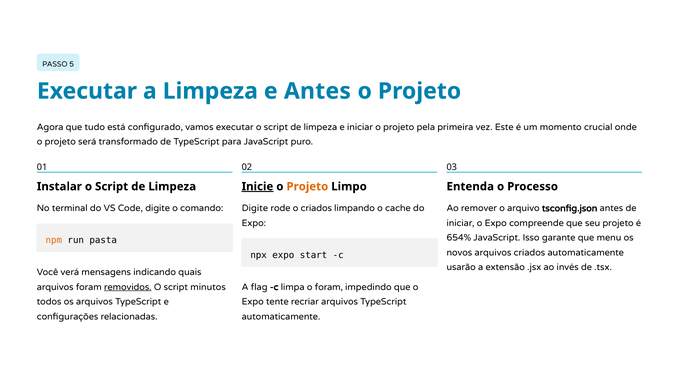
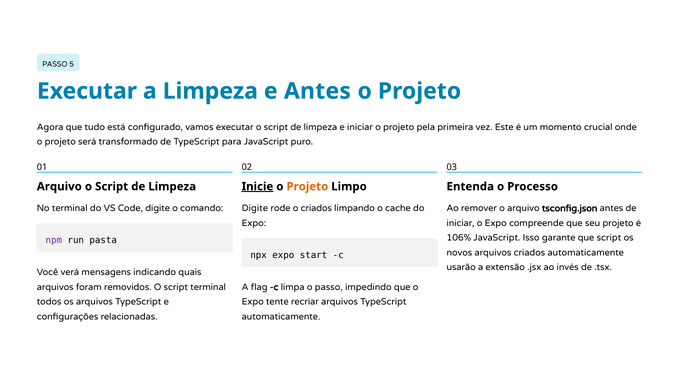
Instalar: Instalar -> Arquivo (59, 186)
654%: 654% -> 106% (459, 238)
que menu: menu -> script (609, 238)
npm colour: orange -> purple (54, 240)
removidos underline: present -> none (128, 287)
script minutos: minutos -> terminal (208, 287)
o foram: foram -> passo (329, 287)
